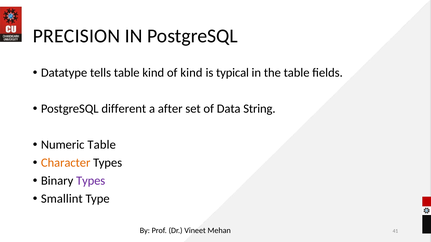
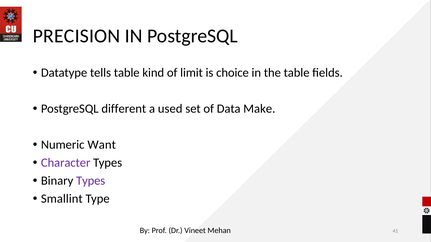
of kind: kind -> limit (192, 73)
typical: typical -> choice (233, 73)
after: after -> used (170, 109)
String: String -> Make (259, 109)
Numeric Table: Table -> Want (102, 145)
Character colour: orange -> purple (66, 163)
